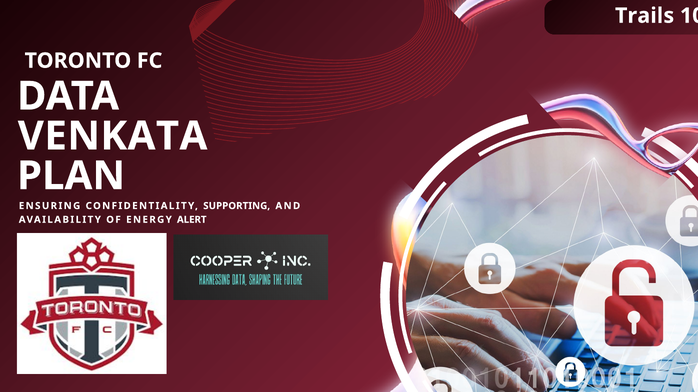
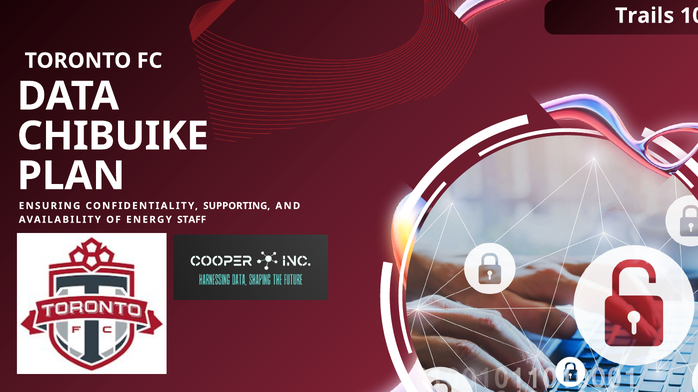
VENKATA: VENKATA -> CHIBUIKE (113, 136)
ALERT: ALERT -> STAFF (192, 220)
